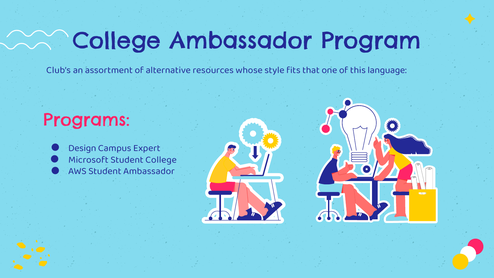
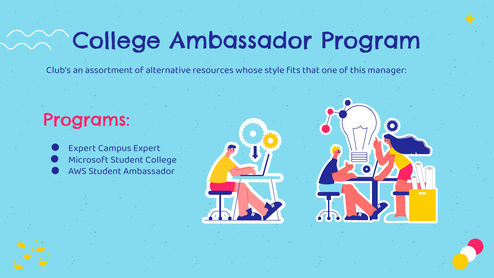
language: language -> manager (387, 70)
Design: Design -> Expert (82, 148)
